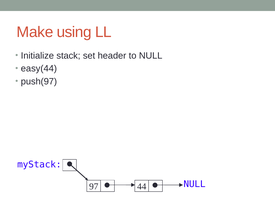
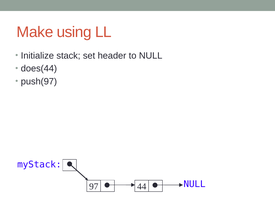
easy(44: easy(44 -> does(44 (39, 69)
